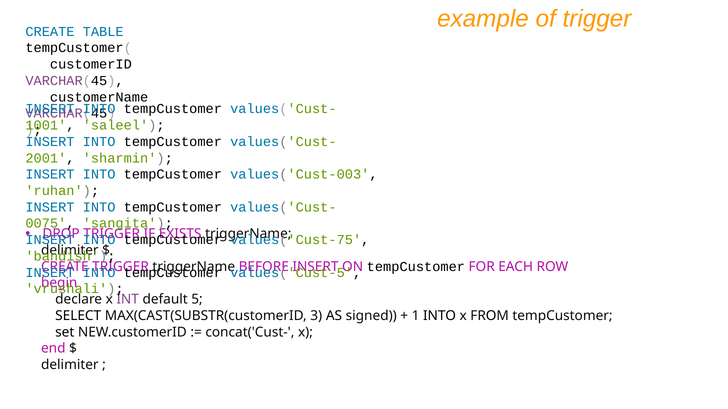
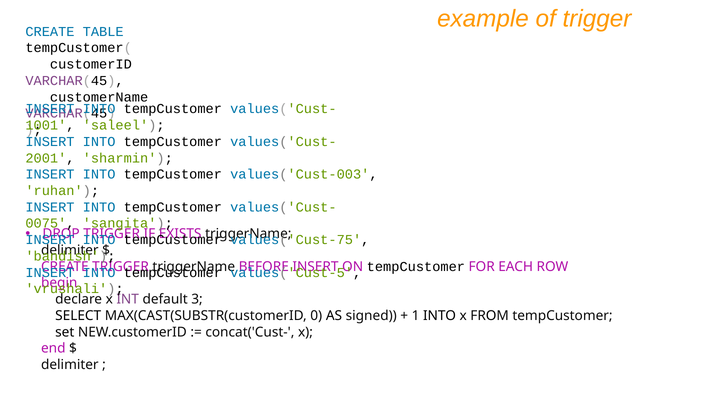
5: 5 -> 3 (197, 300)
3: 3 -> 0 (316, 316)
